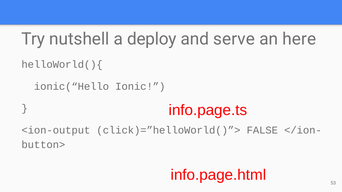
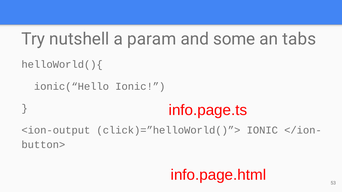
deploy: deploy -> param (152, 39)
serve: serve -> some (234, 39)
here: here -> tabs (299, 39)
click)=”helloWorld()”> FALSE: FALSE -> IONIC (262, 131)
